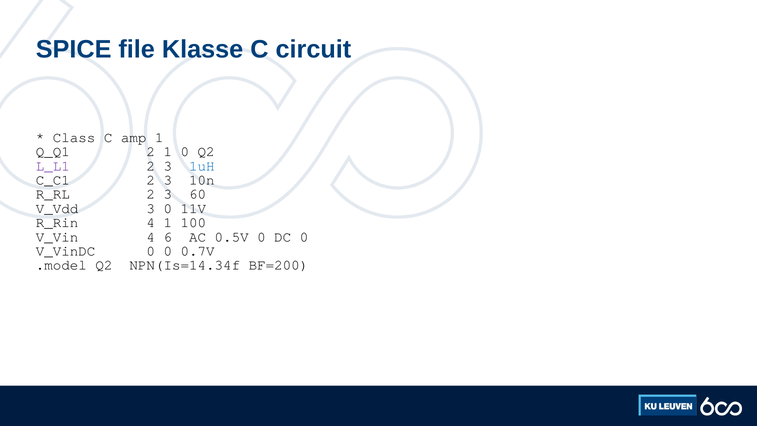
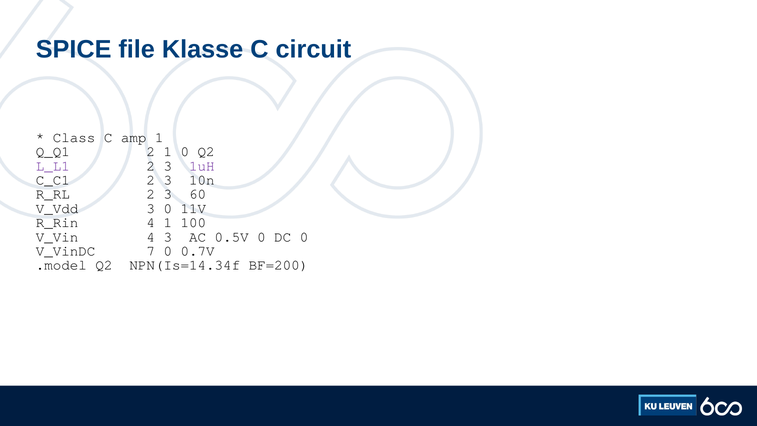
1uH colour: blue -> purple (202, 166)
4 6: 6 -> 3 (168, 237)
V_VinDC 0: 0 -> 7 (151, 251)
